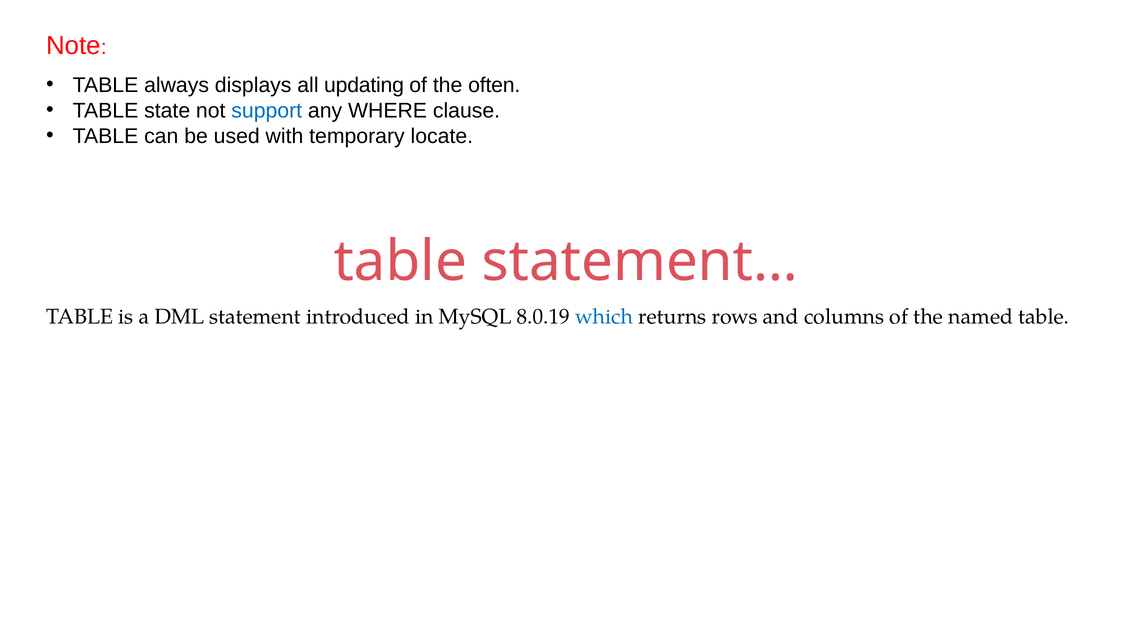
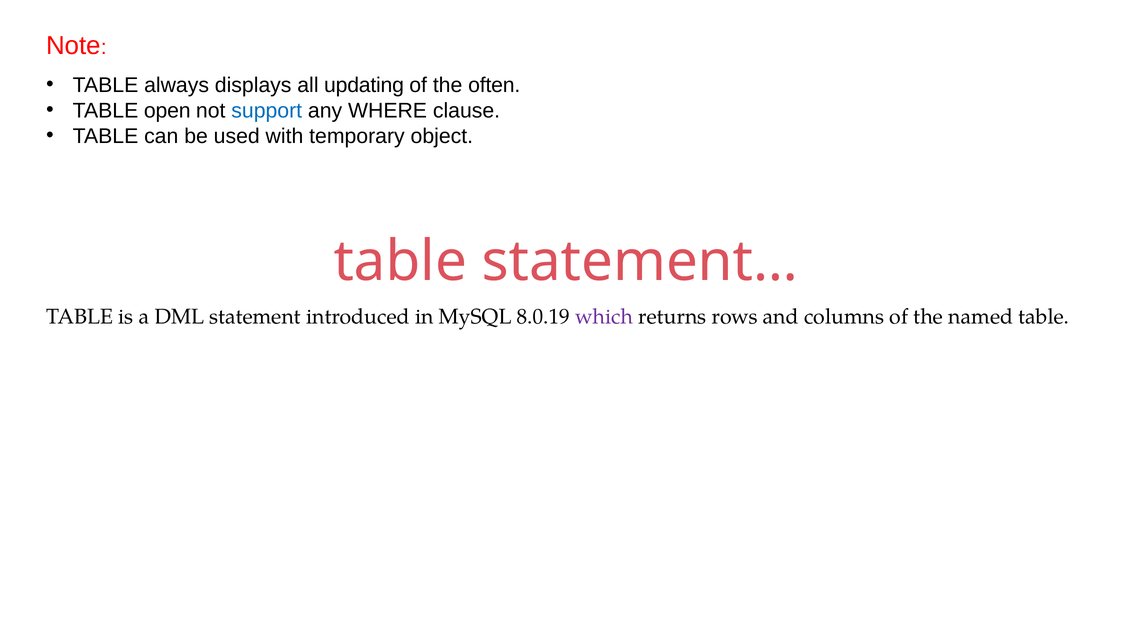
state: state -> open (167, 110)
locate: locate -> object (442, 136)
which colour: blue -> purple (604, 317)
